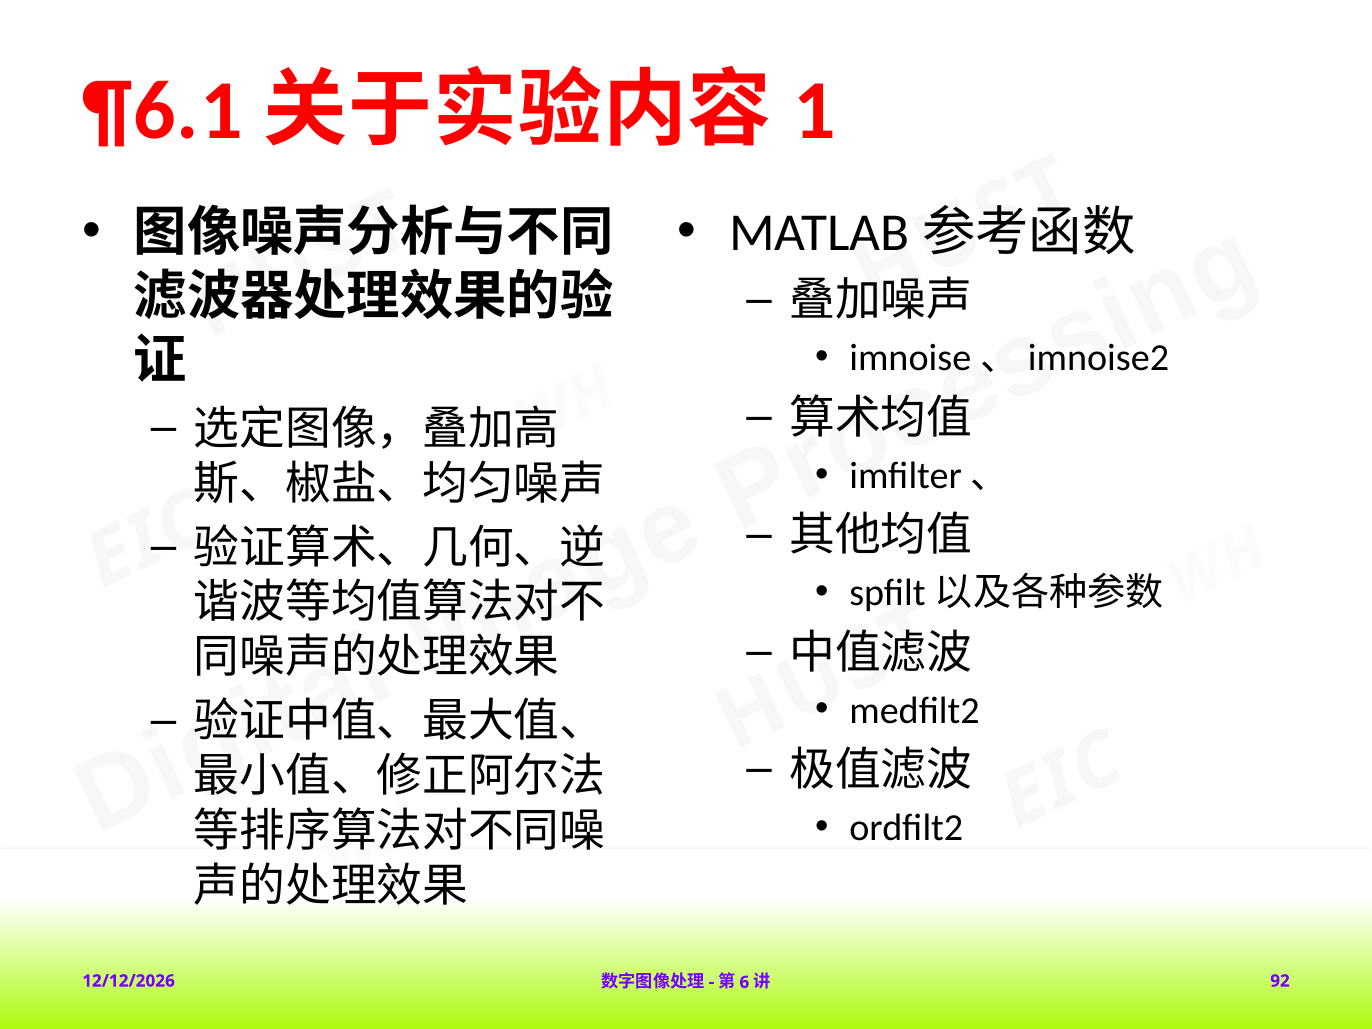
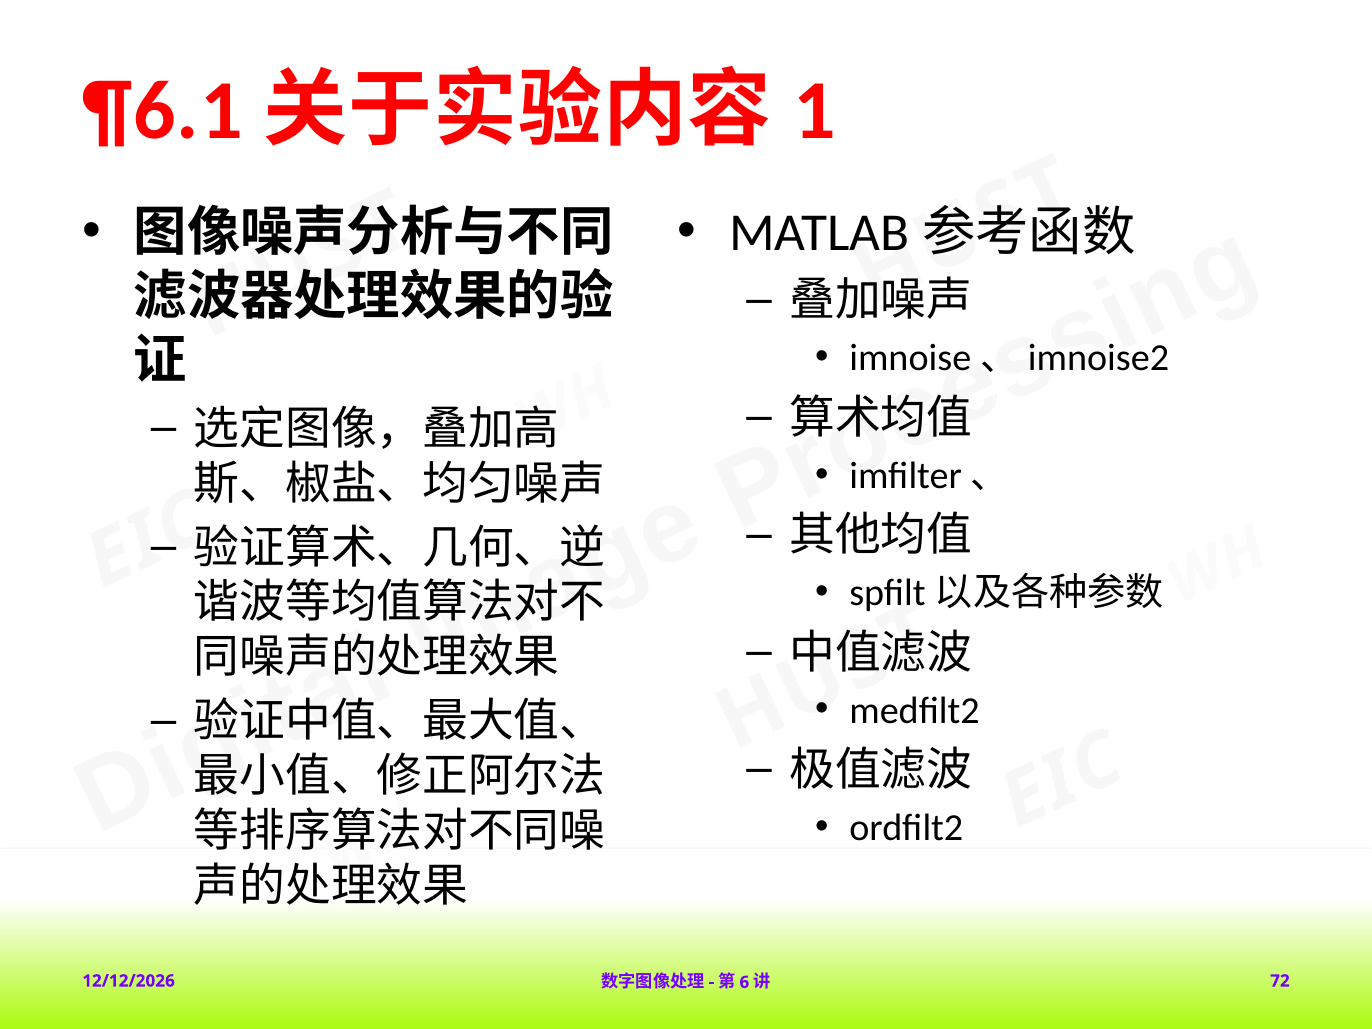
92: 92 -> 72 (1280, 981)
